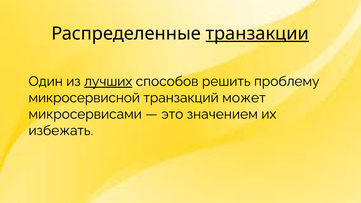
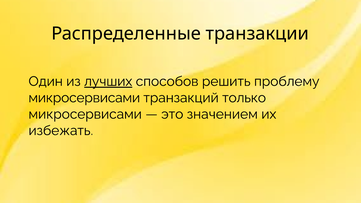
транзакции underline: present -> none (257, 34)
микросервисной: микросервисной -> микросервисами (84, 98)
может: может -> только (244, 98)
